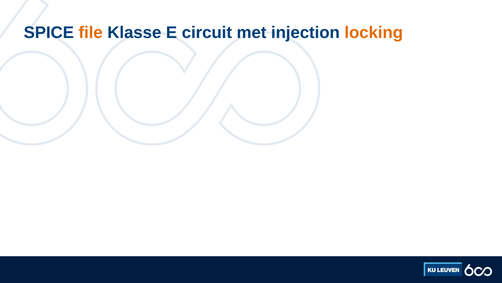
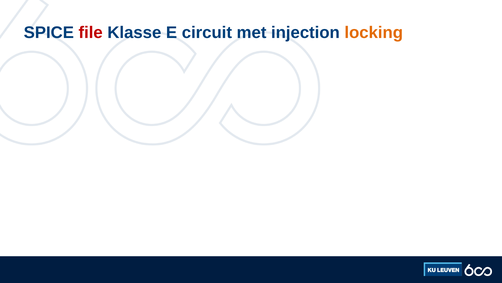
file colour: orange -> red (91, 33)
